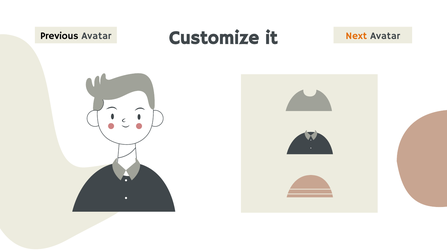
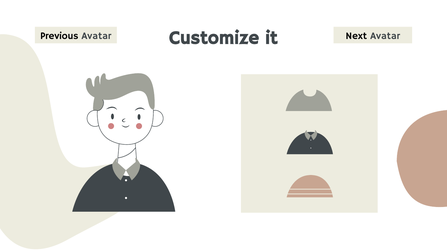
Next colour: orange -> black (356, 36)
